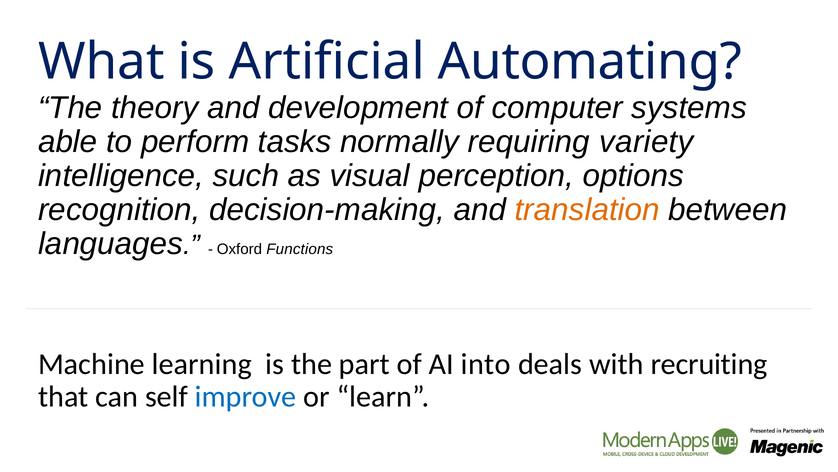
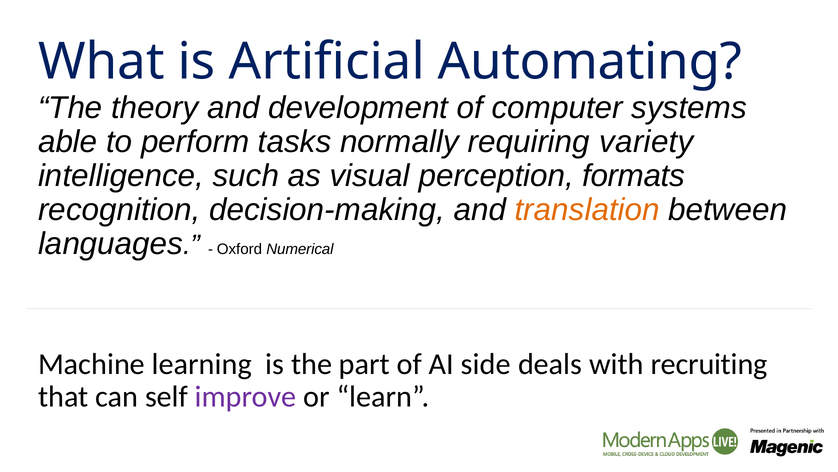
options: options -> formats (634, 176)
Functions: Functions -> Numerical (300, 249)
into: into -> side (486, 364)
improve colour: blue -> purple (246, 396)
